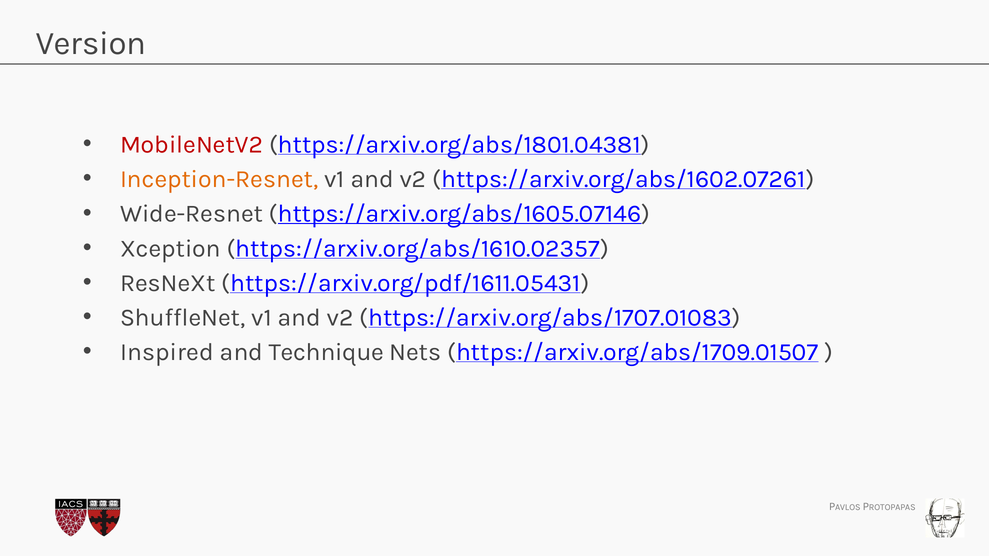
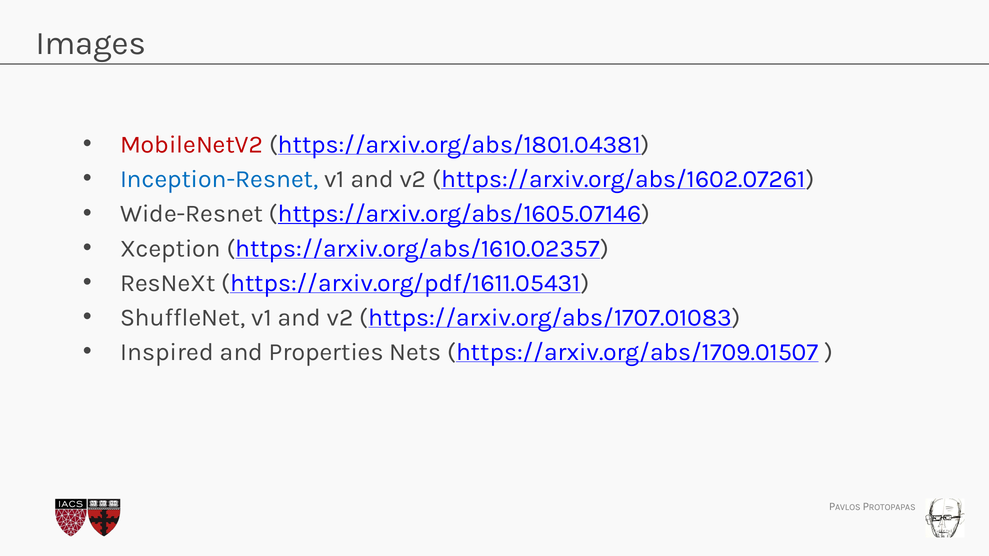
Version: Version -> Images (91, 43)
Inception-Resnet colour: orange -> blue (219, 179)
Technique: Technique -> Properties (326, 352)
